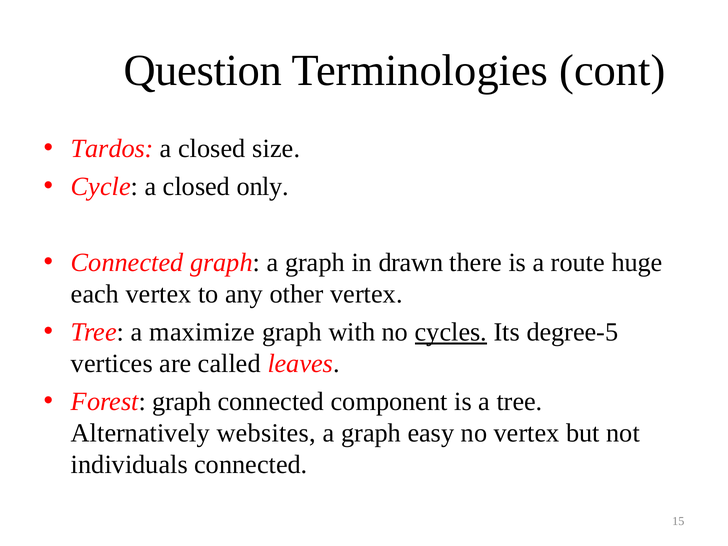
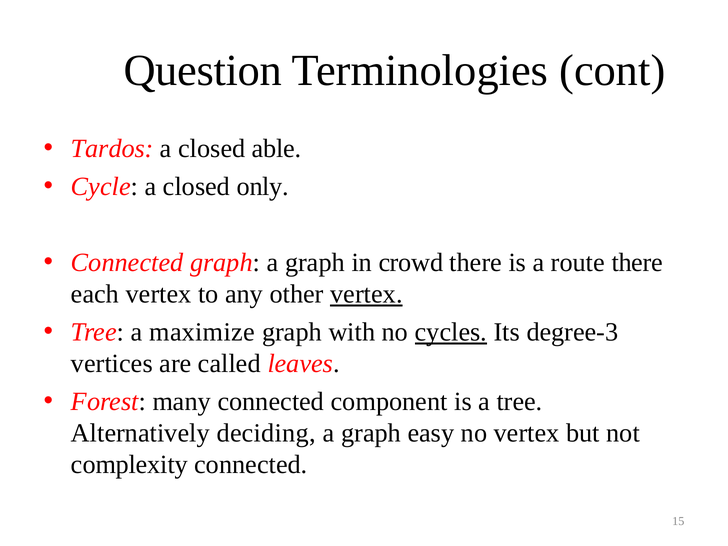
size: size -> able (277, 149)
drawn: drawn -> crowd (411, 263)
route huge: huge -> there (637, 263)
vertex underline: none -> present (366, 294)
degree-5: degree-5 -> degree-3 (572, 332)
Forest graph: graph -> many (182, 402)
websites: websites -> deciding (266, 433)
individuals: individuals -> complexity (129, 465)
